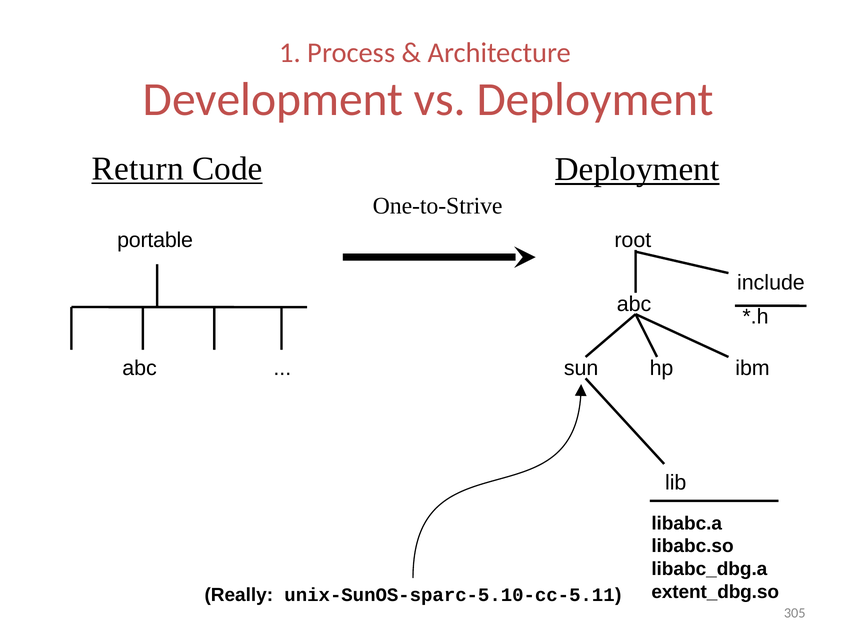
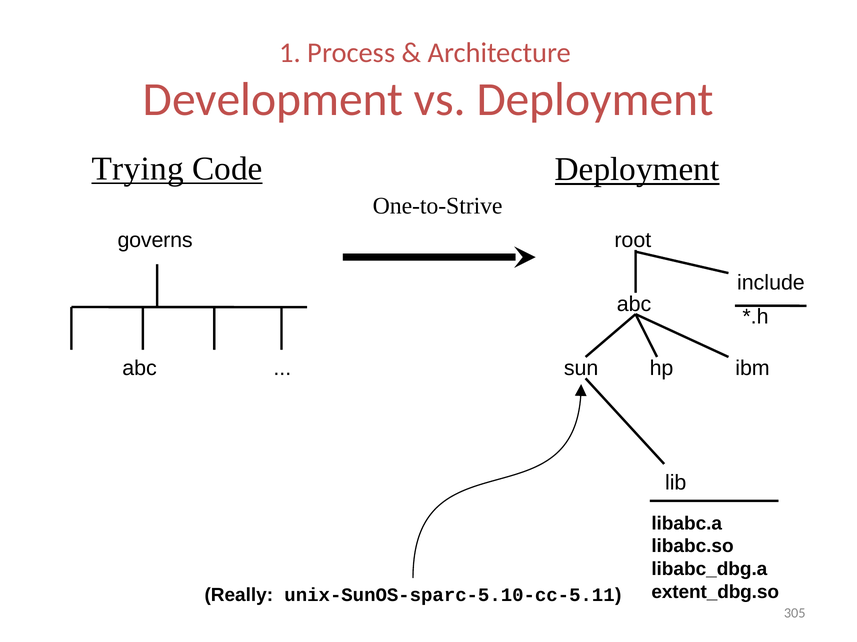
Return: Return -> Trying (138, 169)
portable: portable -> governs (155, 240)
